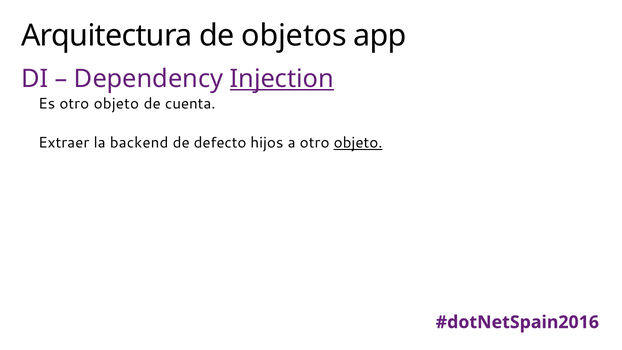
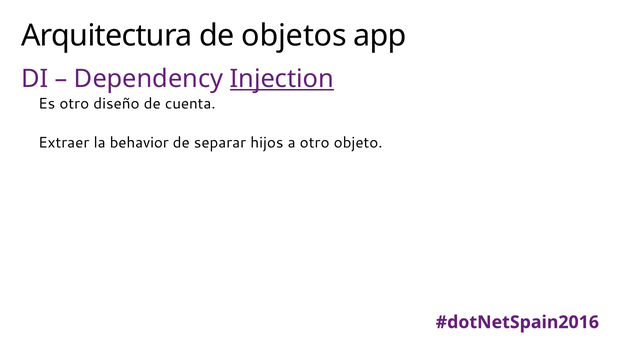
Es otro objeto: objeto -> diseño (116, 104)
backend: backend -> behavior (139, 143)
defecto: defecto -> separar (220, 143)
objeto underline: present -> none (358, 143)
